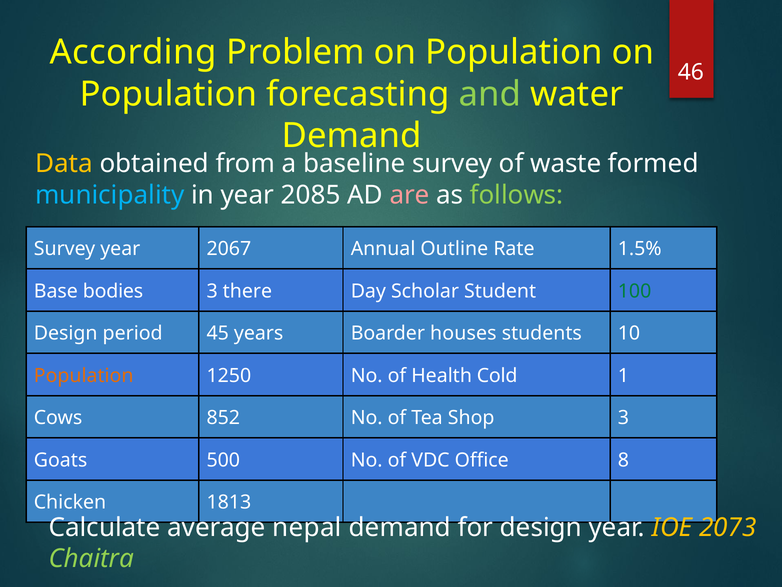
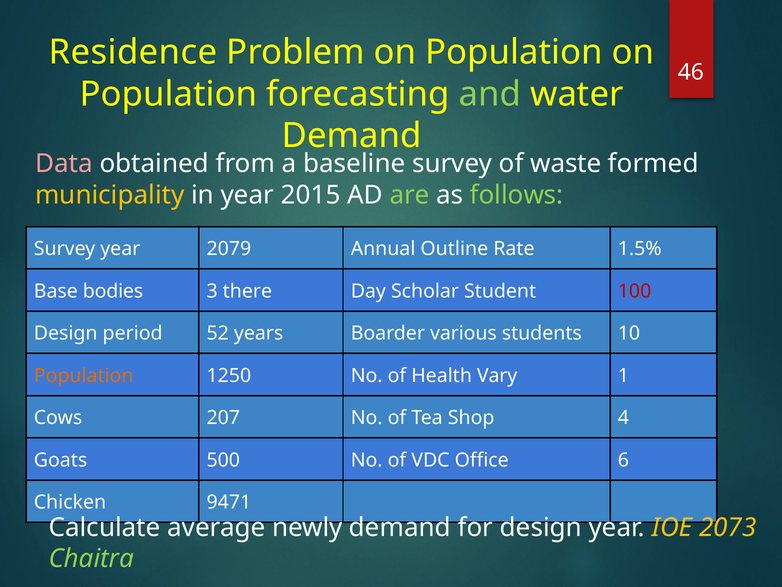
According: According -> Residence (133, 52)
Data colour: yellow -> pink (64, 164)
municipality colour: light blue -> yellow (110, 195)
2085: 2085 -> 2015 (311, 195)
are colour: pink -> light green (410, 195)
2067: 2067 -> 2079 (229, 249)
100 colour: green -> red (635, 291)
45: 45 -> 52 (218, 333)
houses: houses -> various (463, 333)
Cold: Cold -> Vary (497, 375)
852: 852 -> 207 (223, 418)
Shop 3: 3 -> 4 (623, 418)
8: 8 -> 6 (623, 460)
1813: 1813 -> 9471 (229, 502)
nepal: nepal -> newly (307, 527)
